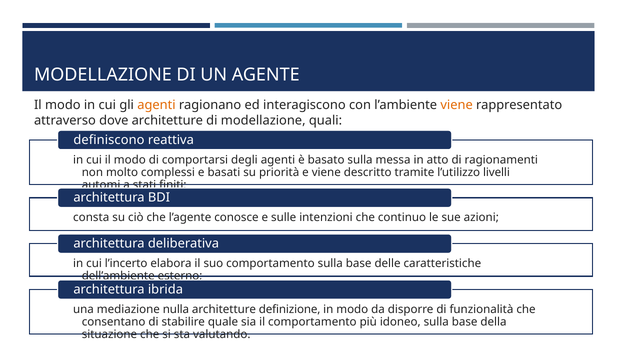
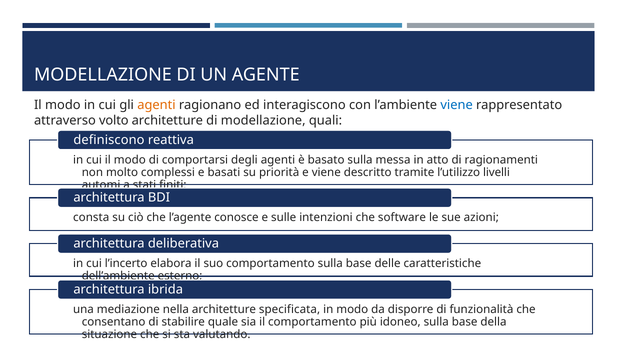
viene colour: orange -> blue (457, 105)
dove: dove -> volto (114, 120)
continuo: continuo -> software (402, 218)
nulla: nulla -> nella (176, 310)
definizione: definizione -> specificata (290, 310)
